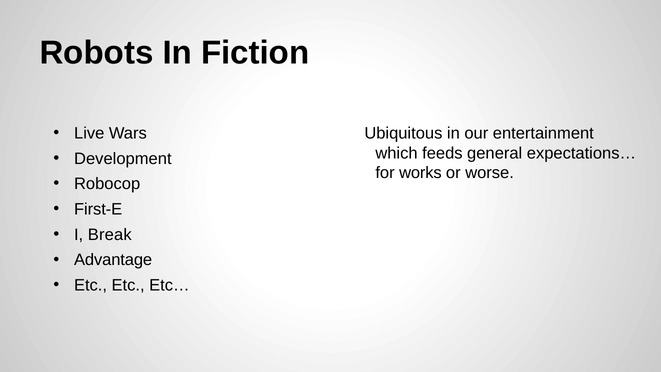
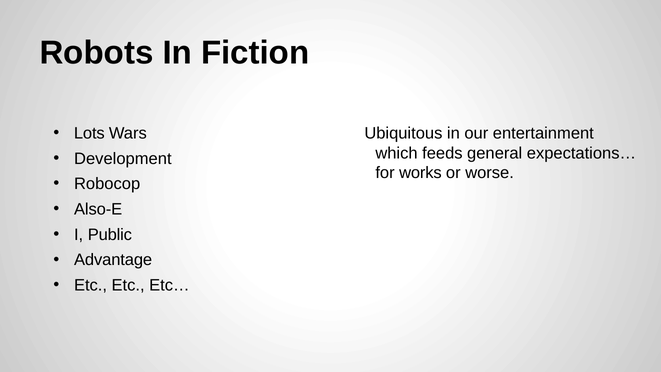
Live: Live -> Lots (89, 133)
First-E: First-E -> Also-E (98, 209)
Break: Break -> Public (110, 235)
